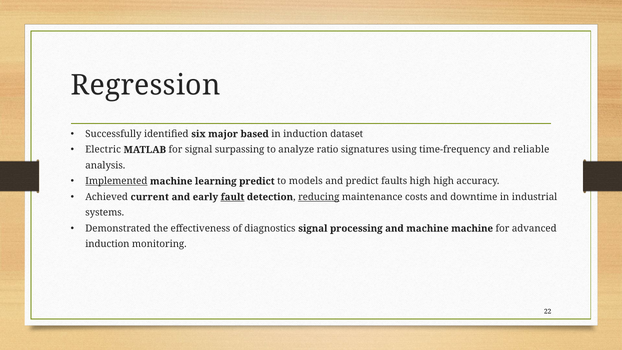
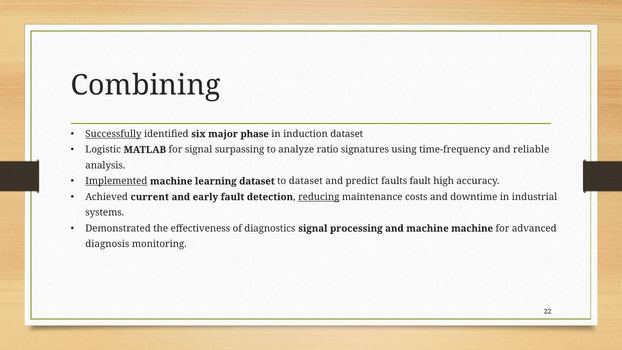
Regression: Regression -> Combining (146, 85)
Successfully underline: none -> present (113, 134)
based: based -> phase (255, 134)
Electric: Electric -> Logistic (103, 150)
learning predict: predict -> dataset (257, 181)
to models: models -> dataset (306, 181)
faults high: high -> fault (420, 181)
fault underline: present -> none (232, 197)
induction: induction -> diagnosis (107, 244)
